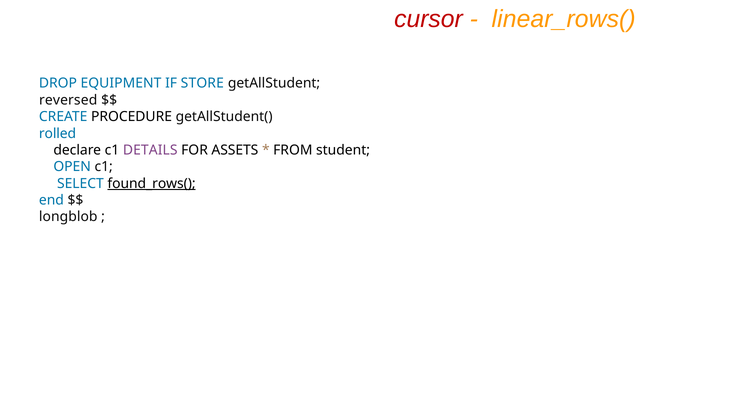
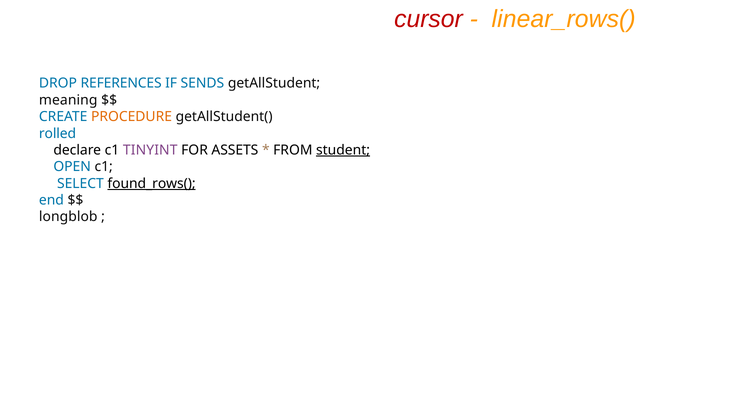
EQUIPMENT: EQUIPMENT -> REFERENCES (121, 83)
STORE: STORE -> SENDS (202, 83)
reversed: reversed -> meaning (68, 100)
PROCEDURE colour: black -> orange (132, 117)
DETAILS: DETAILS -> TINYINT (150, 150)
student underline: none -> present (343, 150)
